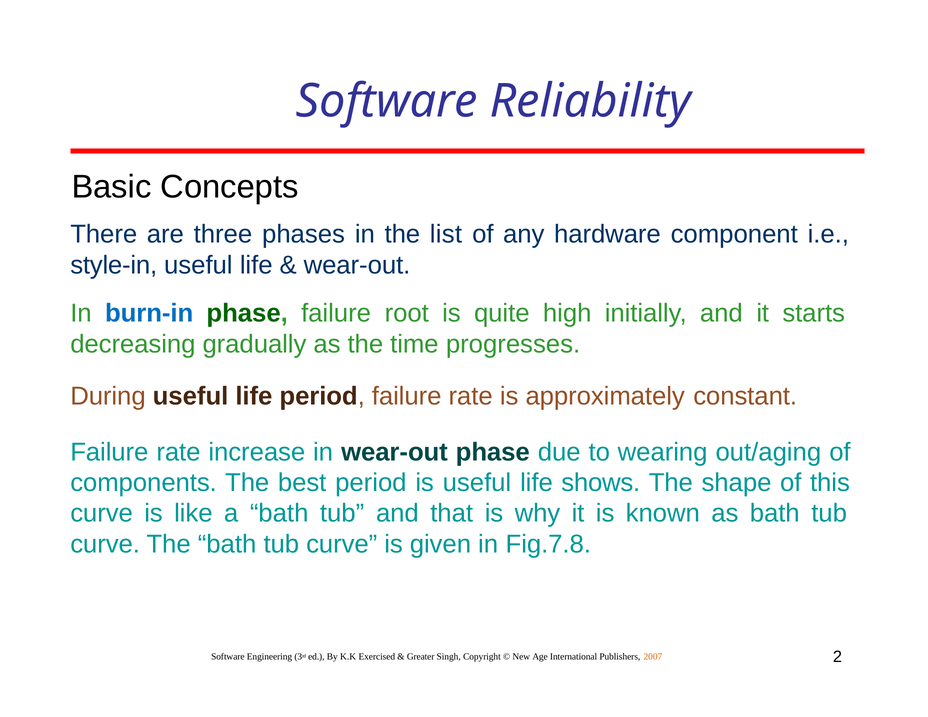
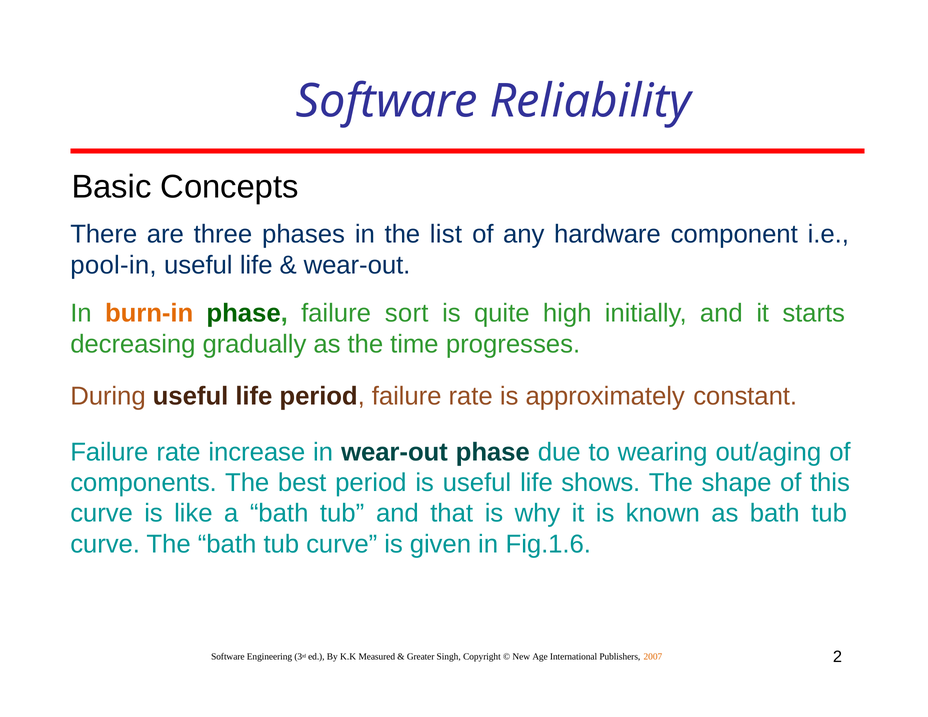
style-in: style-in -> pool-in (113, 265)
burn-in colour: blue -> orange (149, 313)
root: root -> sort (407, 313)
Fig.7.8: Fig.7.8 -> Fig.1.6 (548, 544)
Exercised: Exercised -> Measured (377, 657)
